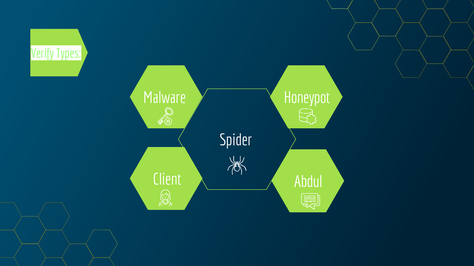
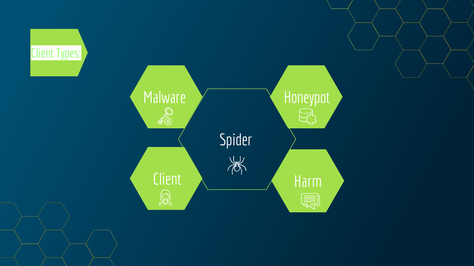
Verify: Verify -> Client (42, 54)
Abdul: Abdul -> Harm (308, 182)
